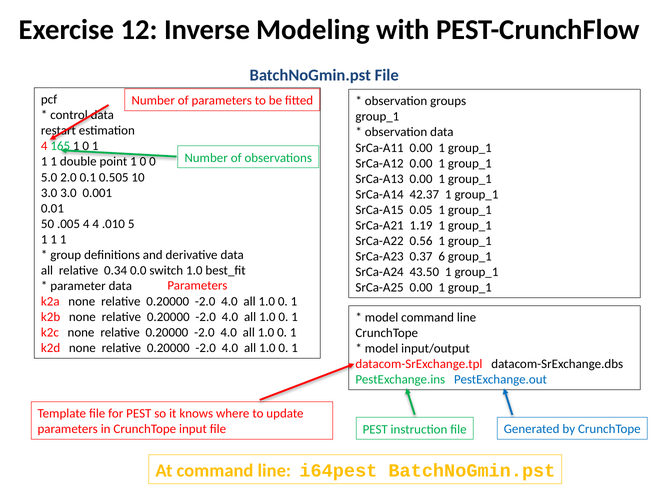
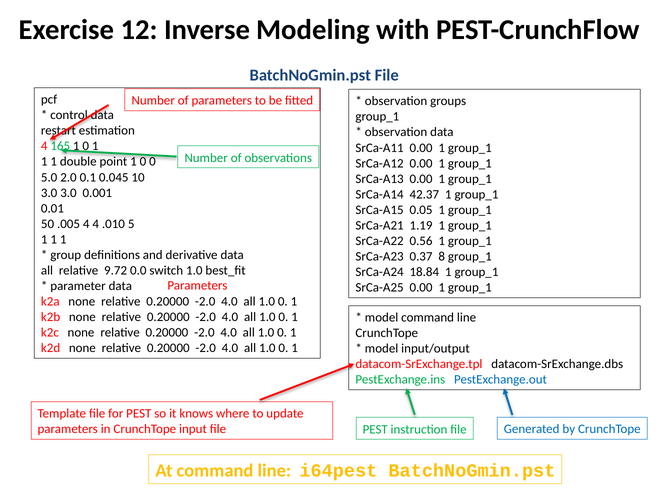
0.505: 0.505 -> 0.045 (114, 177)
6: 6 -> 8 (442, 257)
0.34: 0.34 -> 9.72 (116, 271)
43.50: 43.50 -> 18.84 (424, 272)
